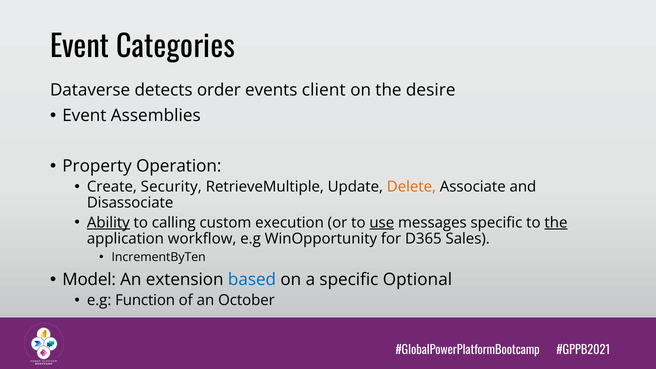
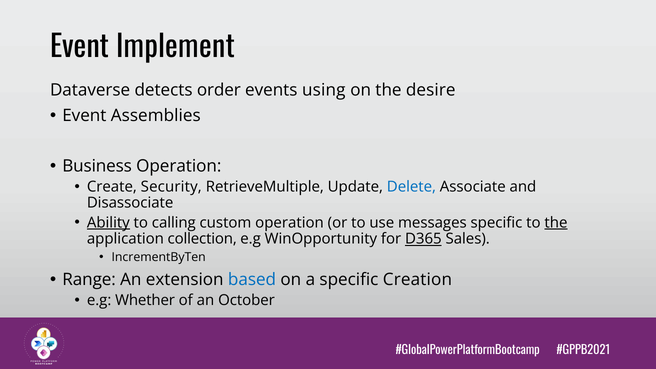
Categories: Categories -> Implement (175, 47)
client: client -> using (324, 90)
Property: Property -> Business (97, 166)
Delete colour: orange -> blue (411, 187)
custom execution: execution -> operation (290, 223)
use underline: present -> none (382, 223)
workflow: workflow -> collection (202, 239)
D365 underline: none -> present (423, 239)
Model: Model -> Range (89, 280)
Optional: Optional -> Creation (417, 280)
Function: Function -> Whether (145, 300)
